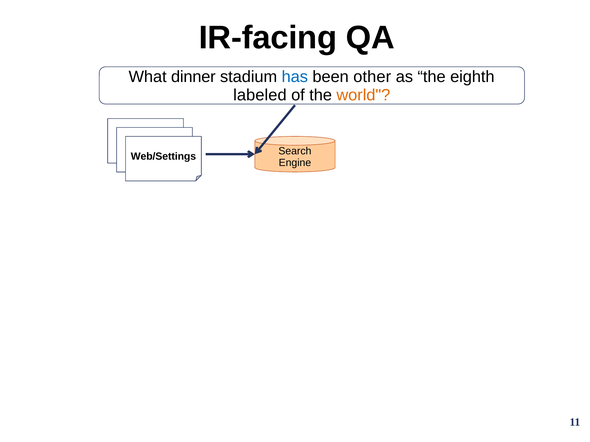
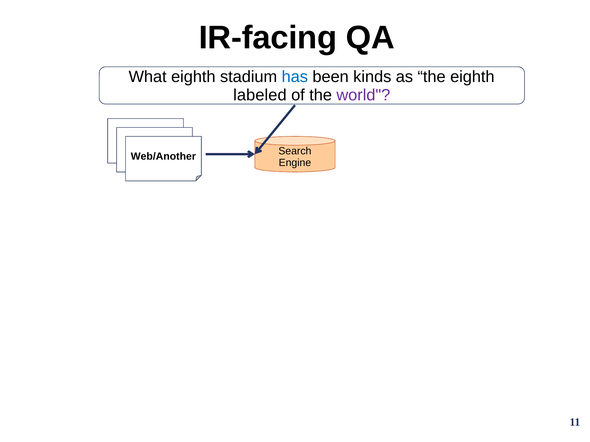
What dinner: dinner -> eighth (193, 77)
other: other -> kinds (372, 77)
world colour: orange -> purple (363, 95)
Web/Settings: Web/Settings -> Web/Another (163, 157)
